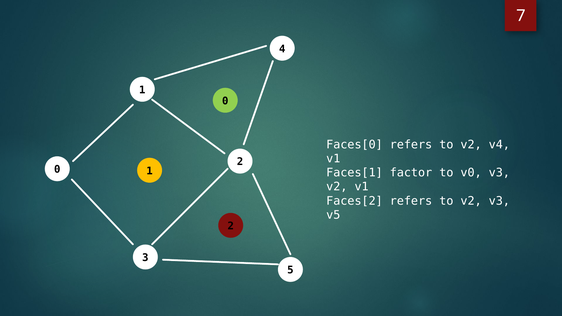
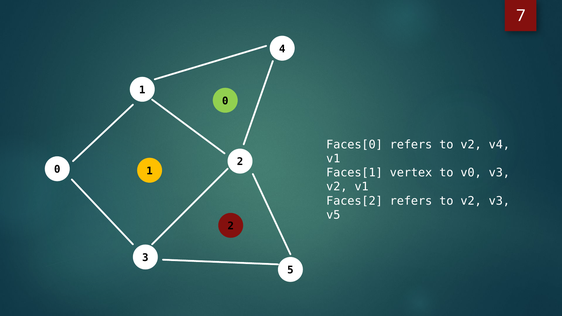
factor: factor -> vertex (411, 173)
